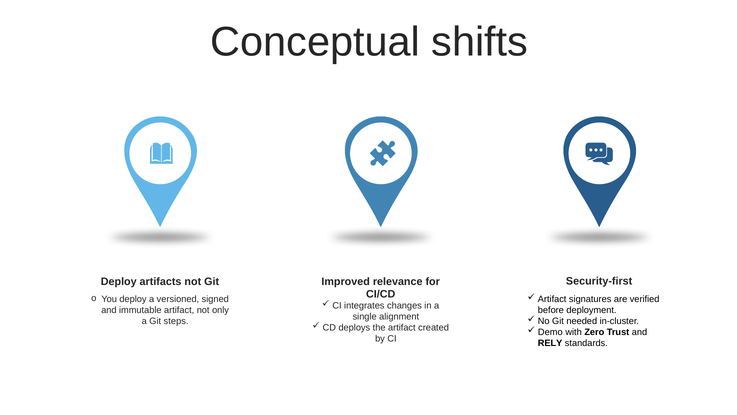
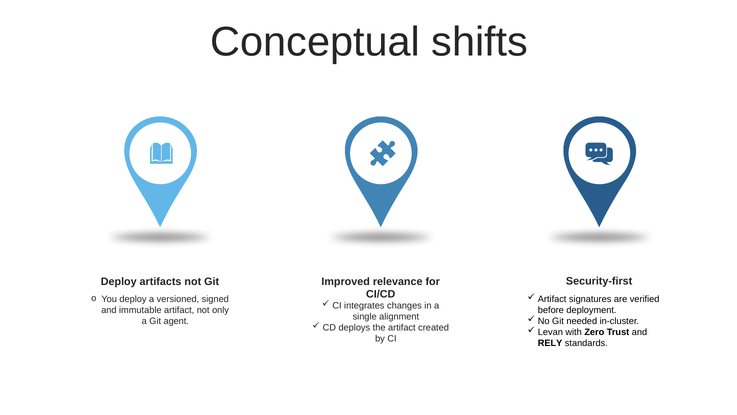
steps: steps -> agent (176, 321)
Demo: Demo -> Levan (550, 332)
